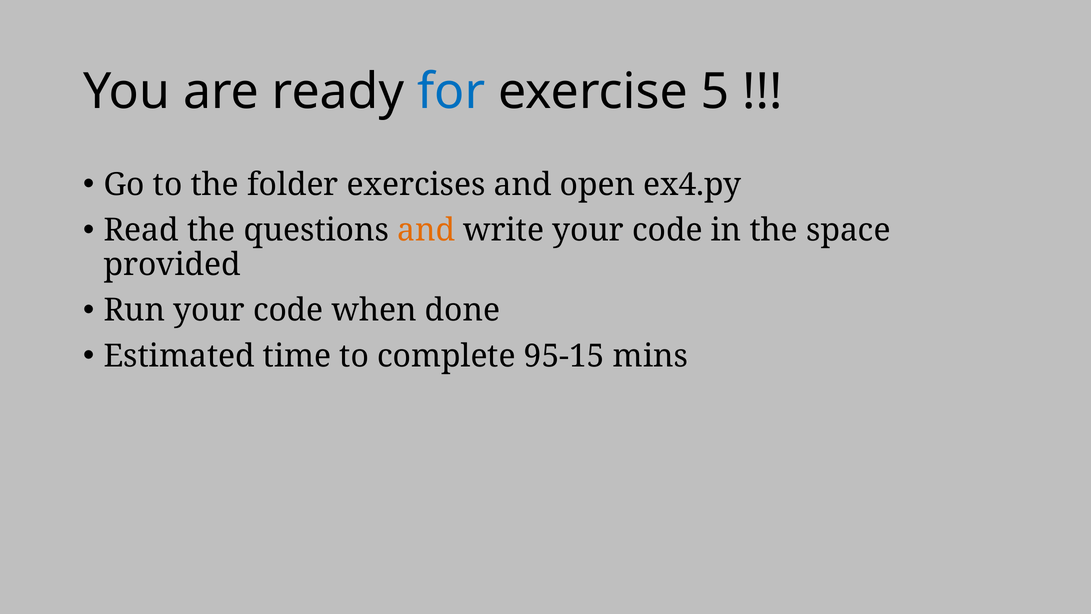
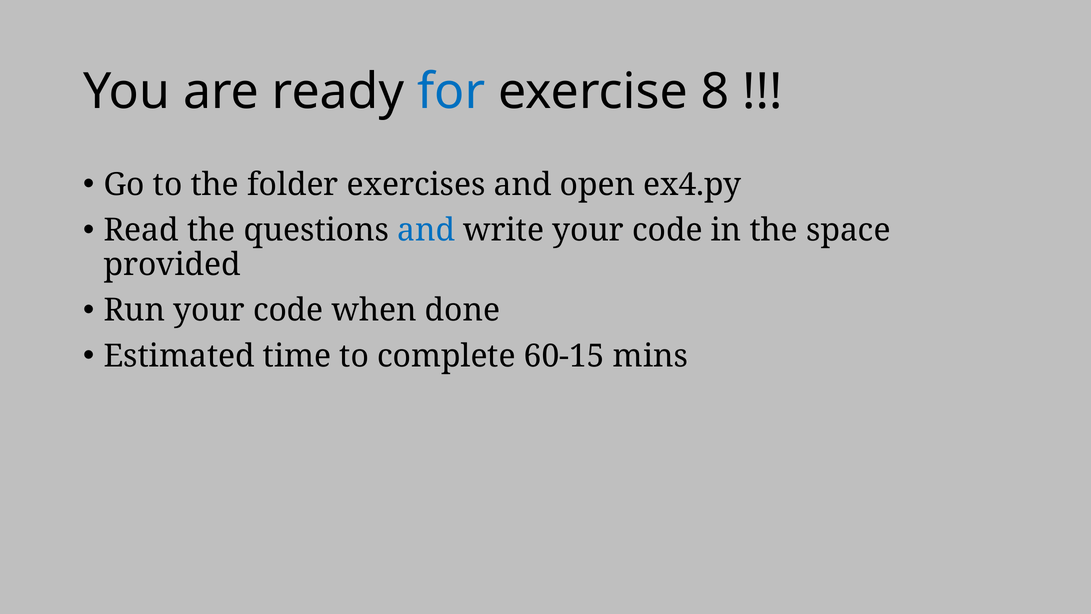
5: 5 -> 8 (715, 92)
and colour: orange -> blue (426, 230)
95-15: 95-15 -> 60-15 (564, 356)
